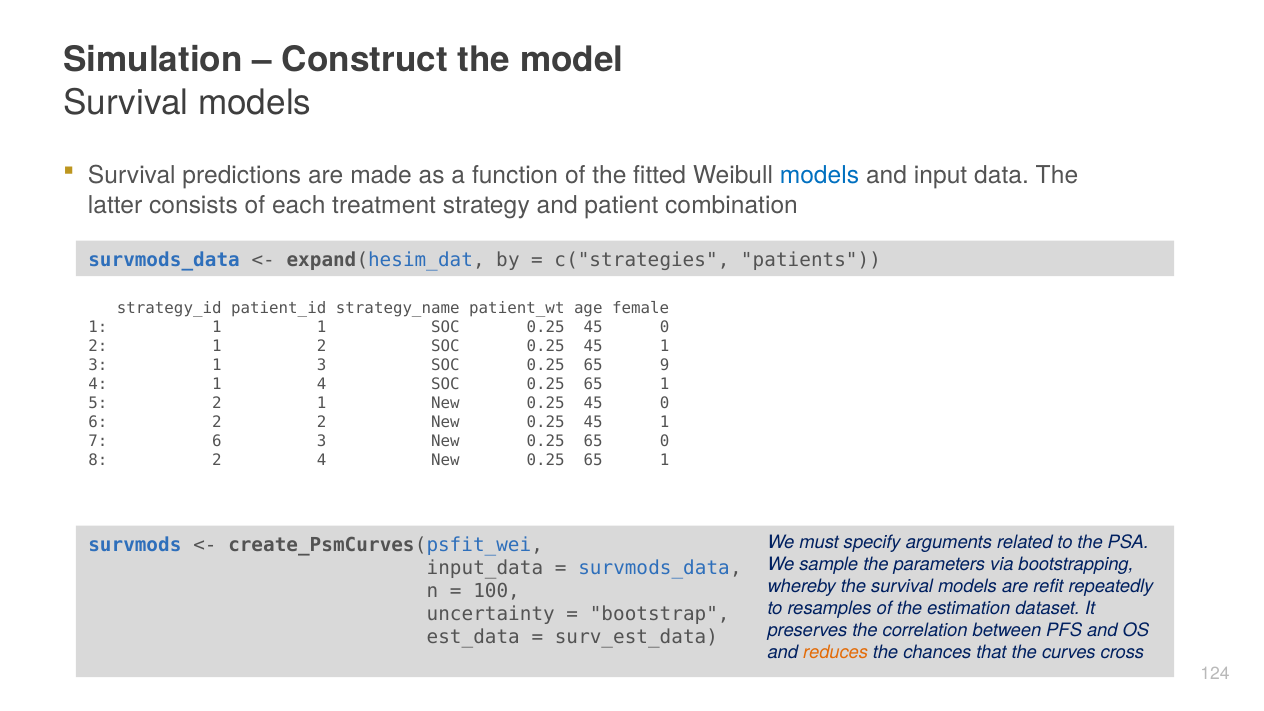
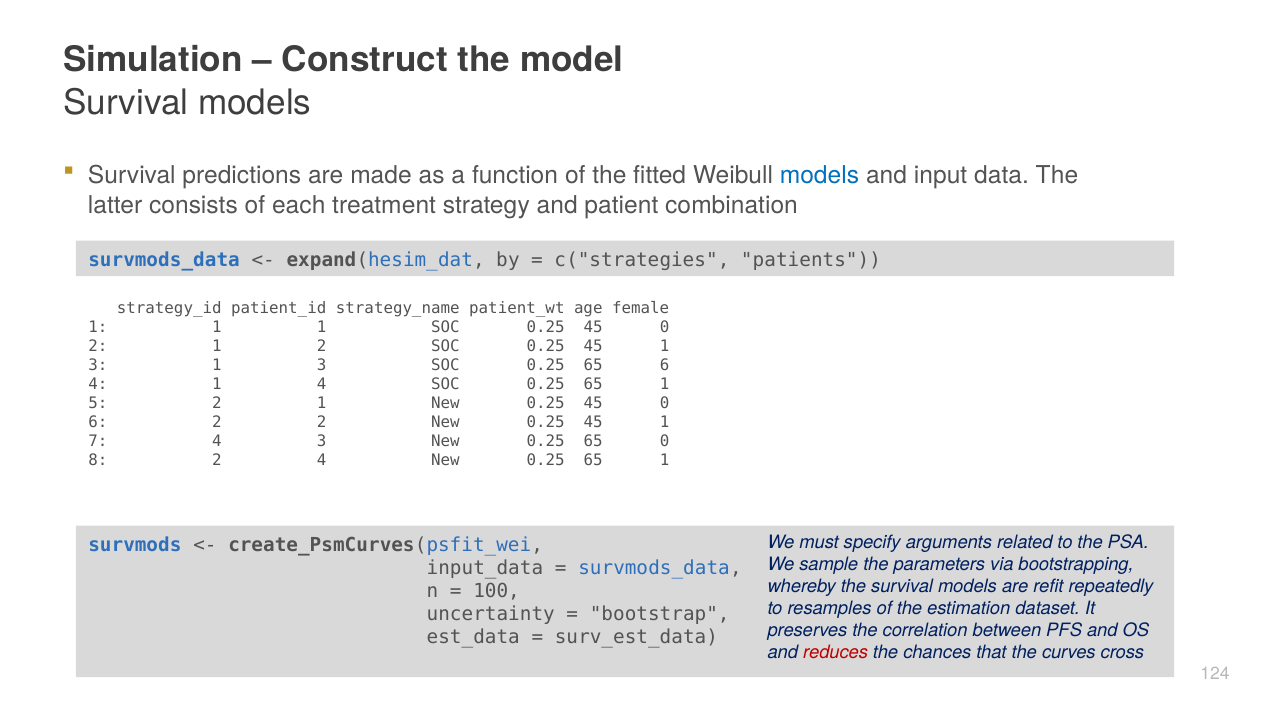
65 9: 9 -> 6 (665, 365)
7 6: 6 -> 4 (217, 441)
reduces colour: orange -> red (836, 653)
